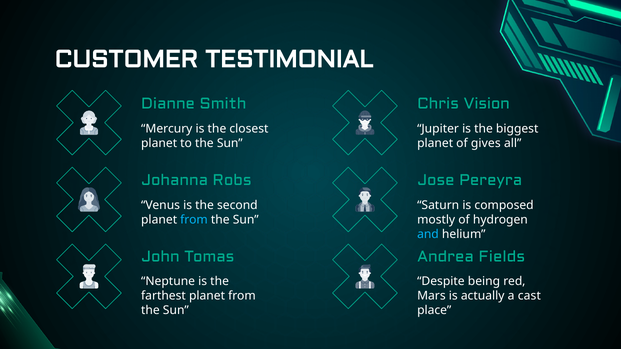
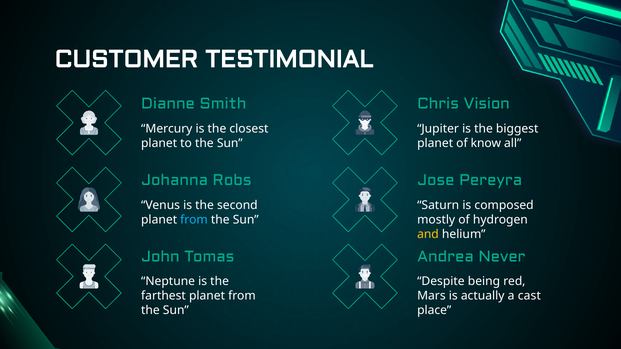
gives: gives -> know (486, 143)
and colour: light blue -> yellow (428, 234)
Fields: Fields -> Never (502, 257)
